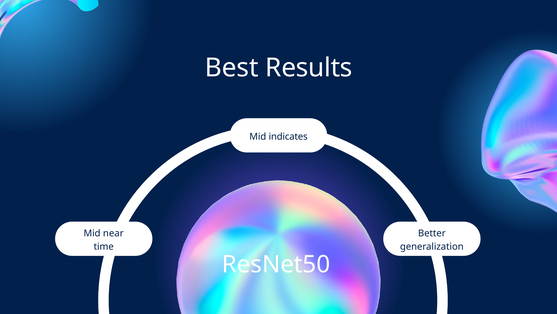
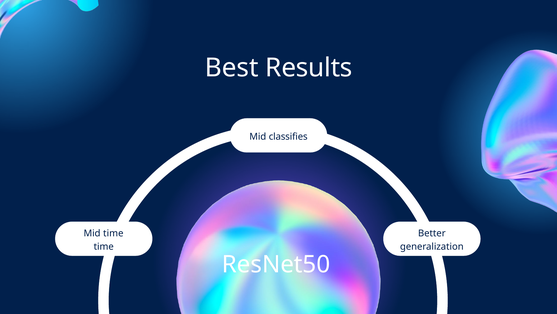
indicates: indicates -> classifies (288, 136)
Mid near: near -> time (113, 233)
